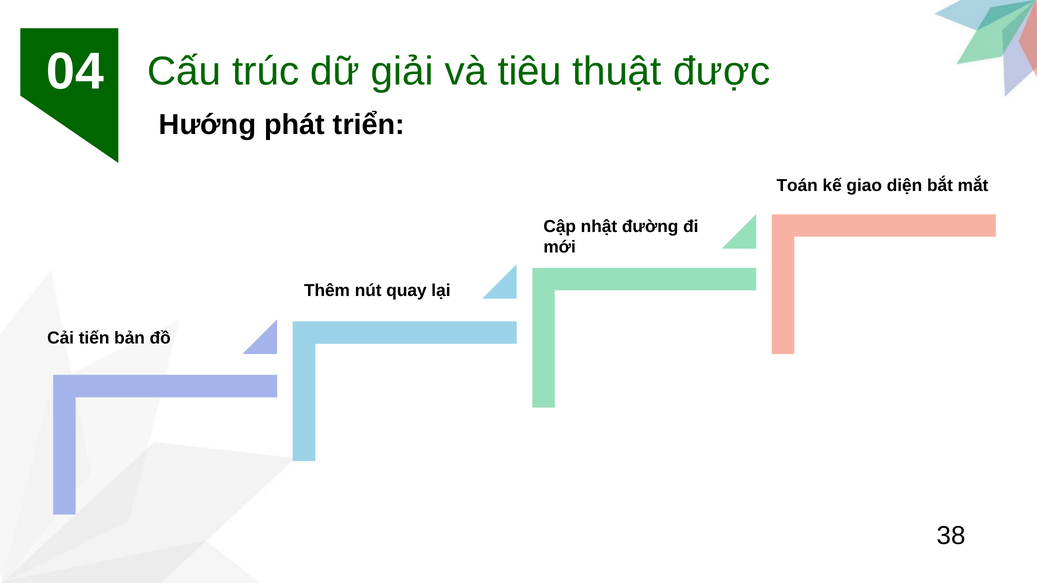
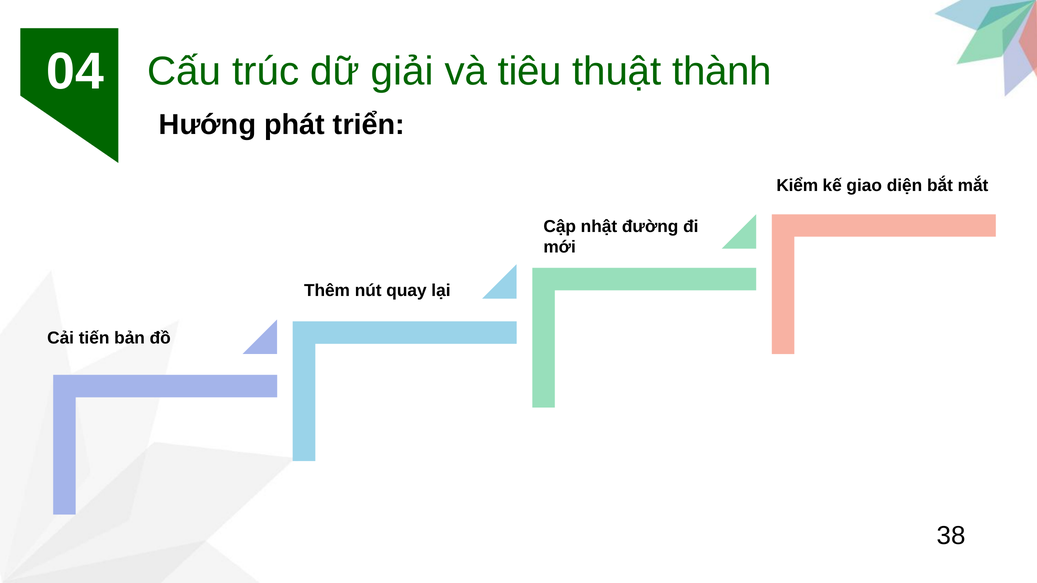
được: được -> thành (722, 71)
Toán: Toán -> Kiểm (797, 186)
